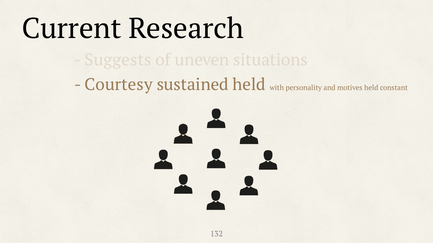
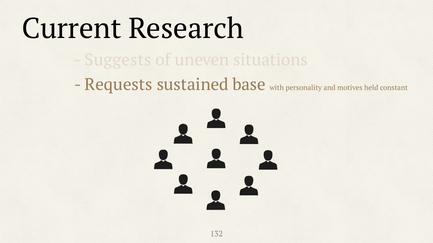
Courtesy: Courtesy -> Requests (119, 85)
sustained held: held -> base (249, 85)
